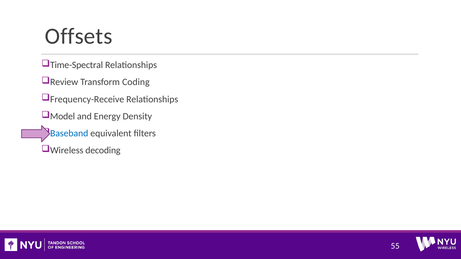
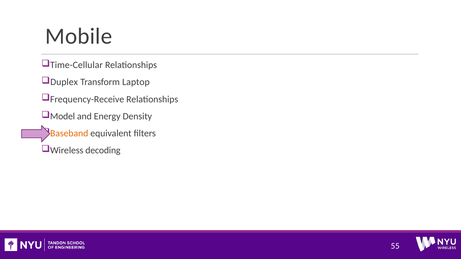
Offsets: Offsets -> Mobile (79, 36)
Time-Spectral: Time-Spectral -> Time-Cellular (76, 65)
Review: Review -> Duplex (64, 82)
Coding: Coding -> Laptop (136, 82)
Baseband colour: blue -> orange (69, 134)
